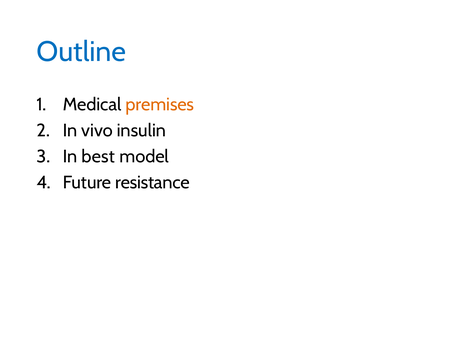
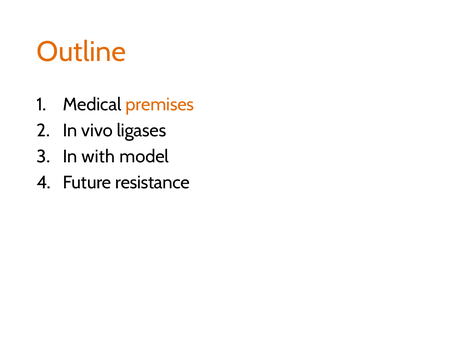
Outline colour: blue -> orange (81, 52)
insulin: insulin -> ligases (141, 131)
best: best -> with (98, 157)
